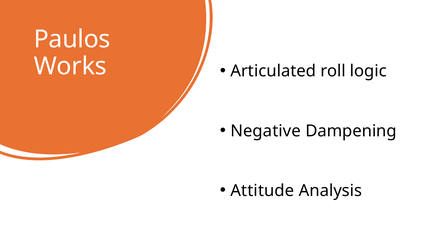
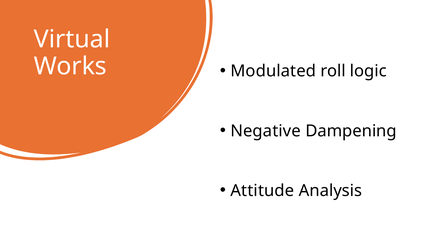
Paulos: Paulos -> Virtual (72, 39)
Articulated: Articulated -> Modulated (273, 71)
